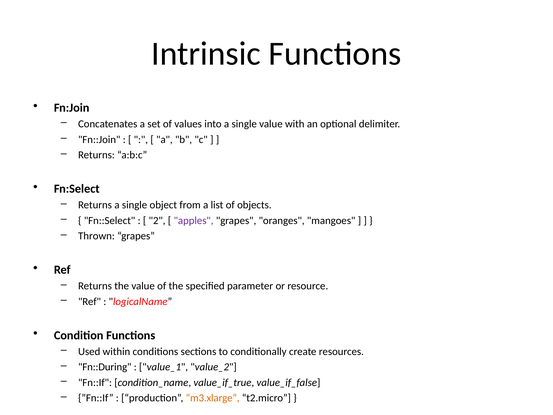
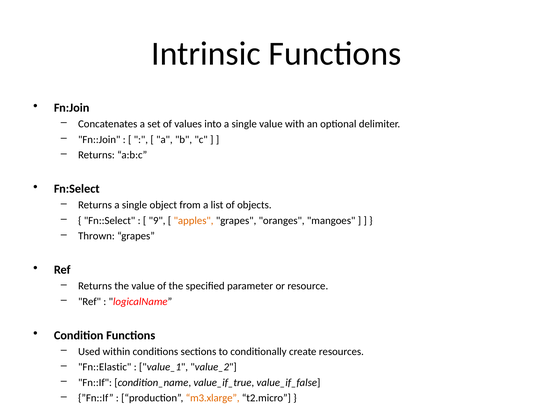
2: 2 -> 9 (157, 220)
apples colour: purple -> orange (194, 220)
Fn::During: Fn::During -> Fn::Elastic (105, 367)
